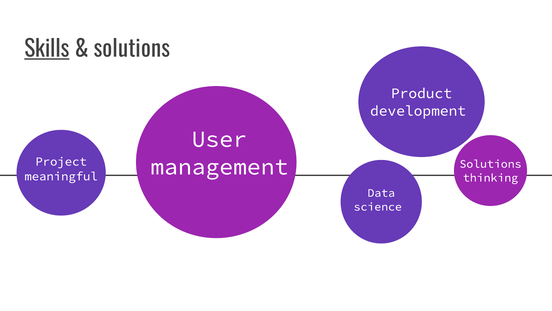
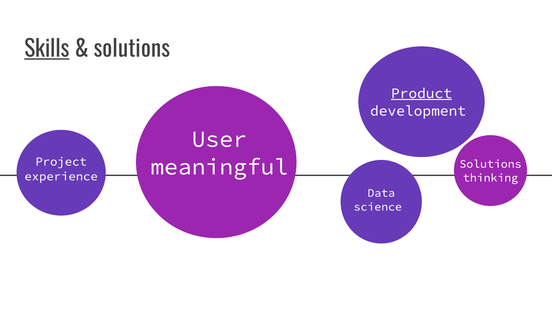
Product underline: none -> present (421, 93)
management: management -> meaningful (219, 167)
meaningful: meaningful -> experience (61, 176)
